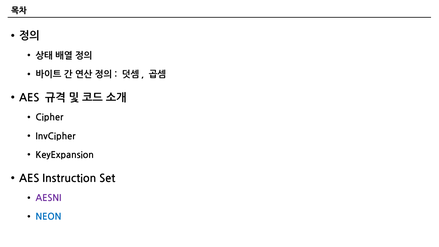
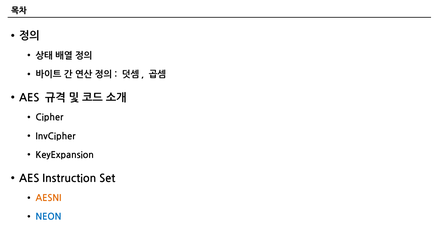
AESNI colour: purple -> orange (48, 198)
